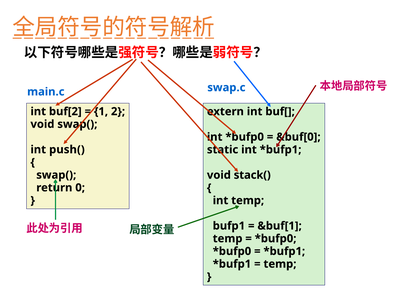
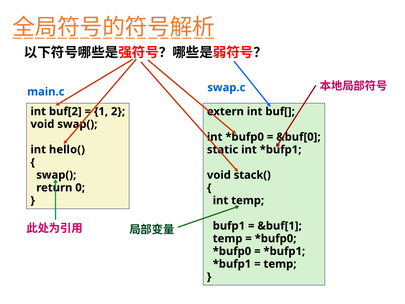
push(: push( -> hello( (67, 149)
